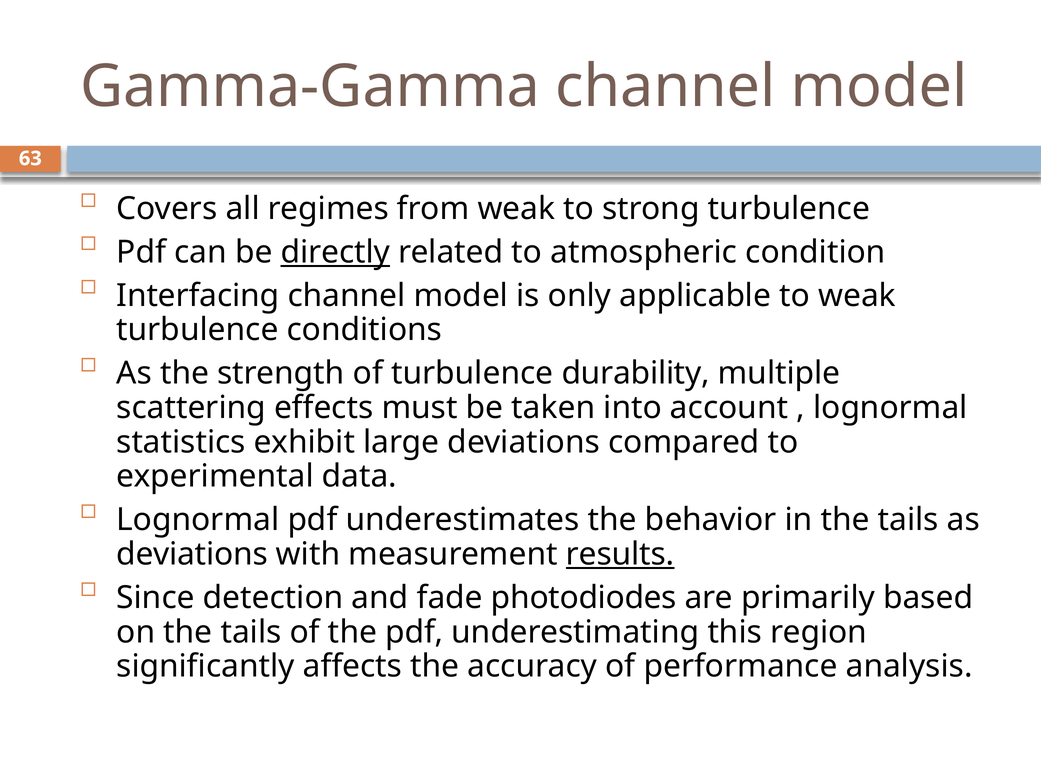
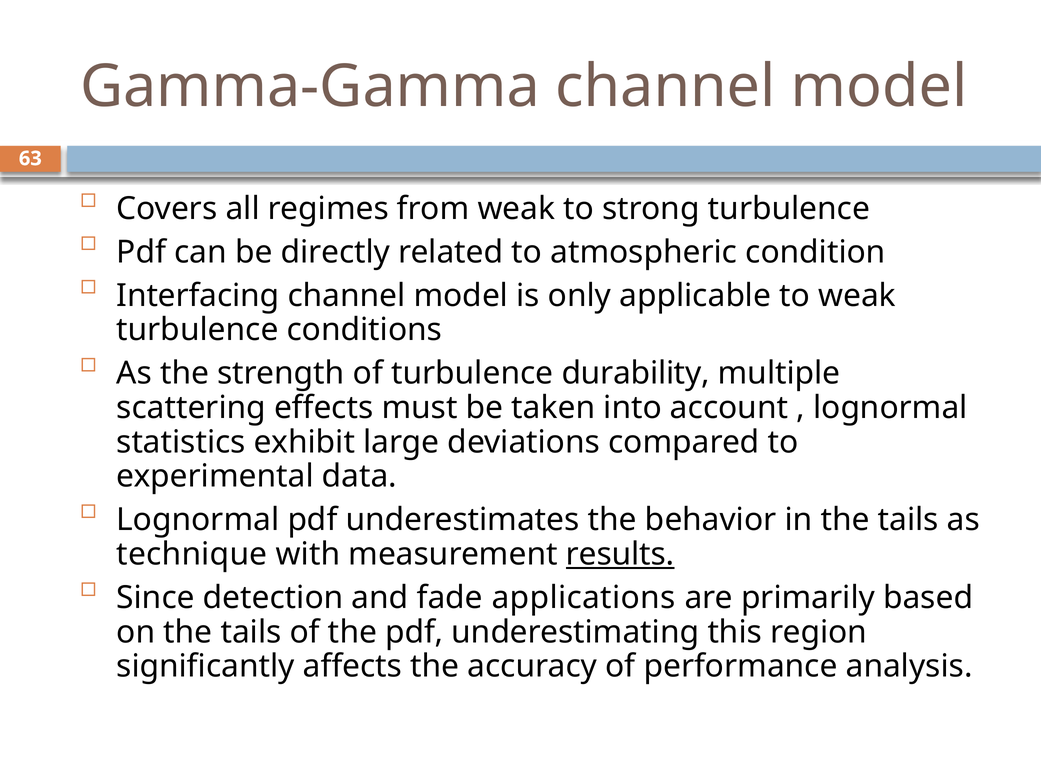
directly underline: present -> none (335, 252)
deviations: deviations -> technique (192, 554)
photodiodes: photodiodes -> applications (583, 598)
